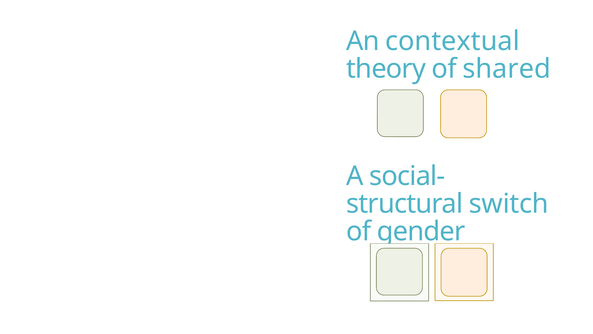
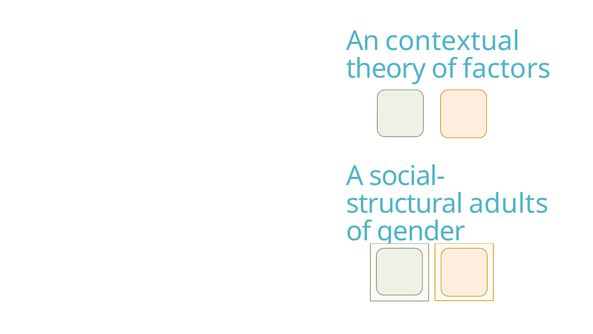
shared: shared -> factors (507, 69)
switch: switch -> adults (509, 204)
